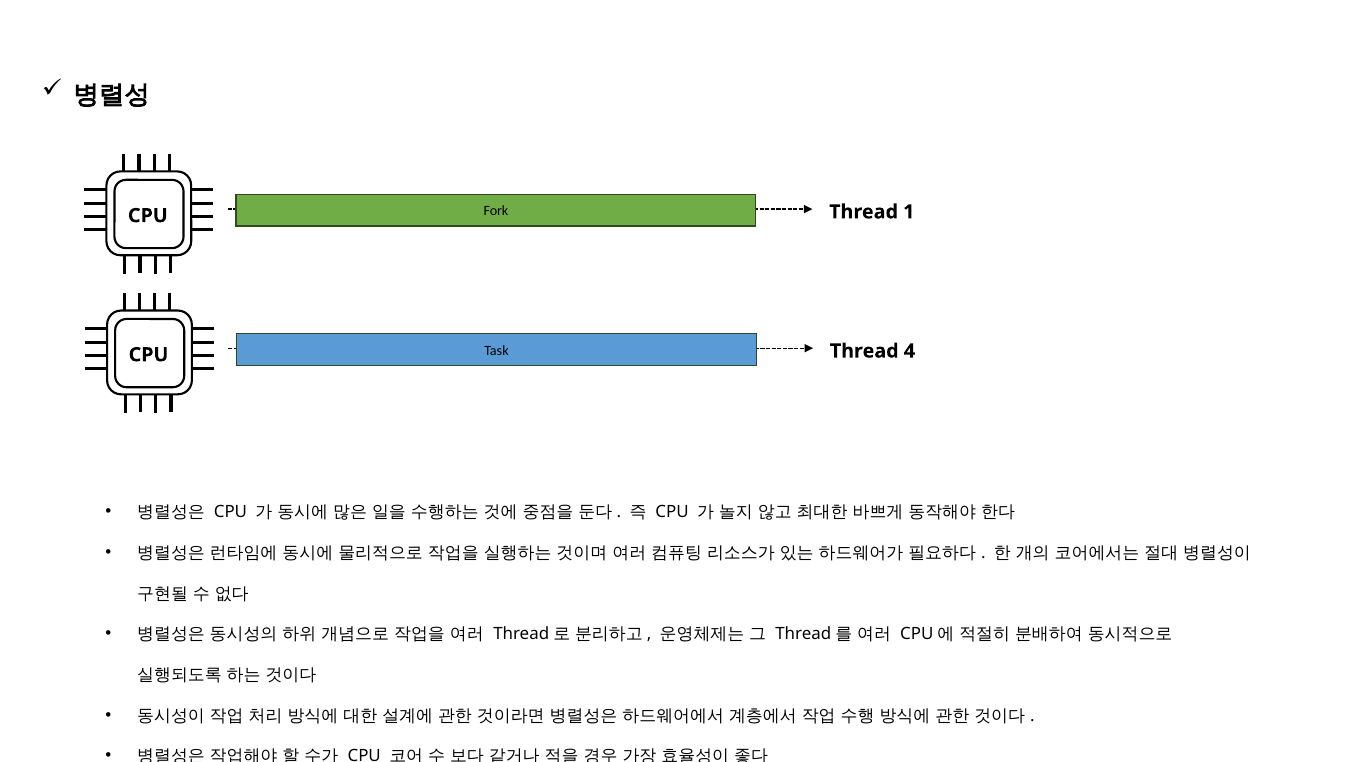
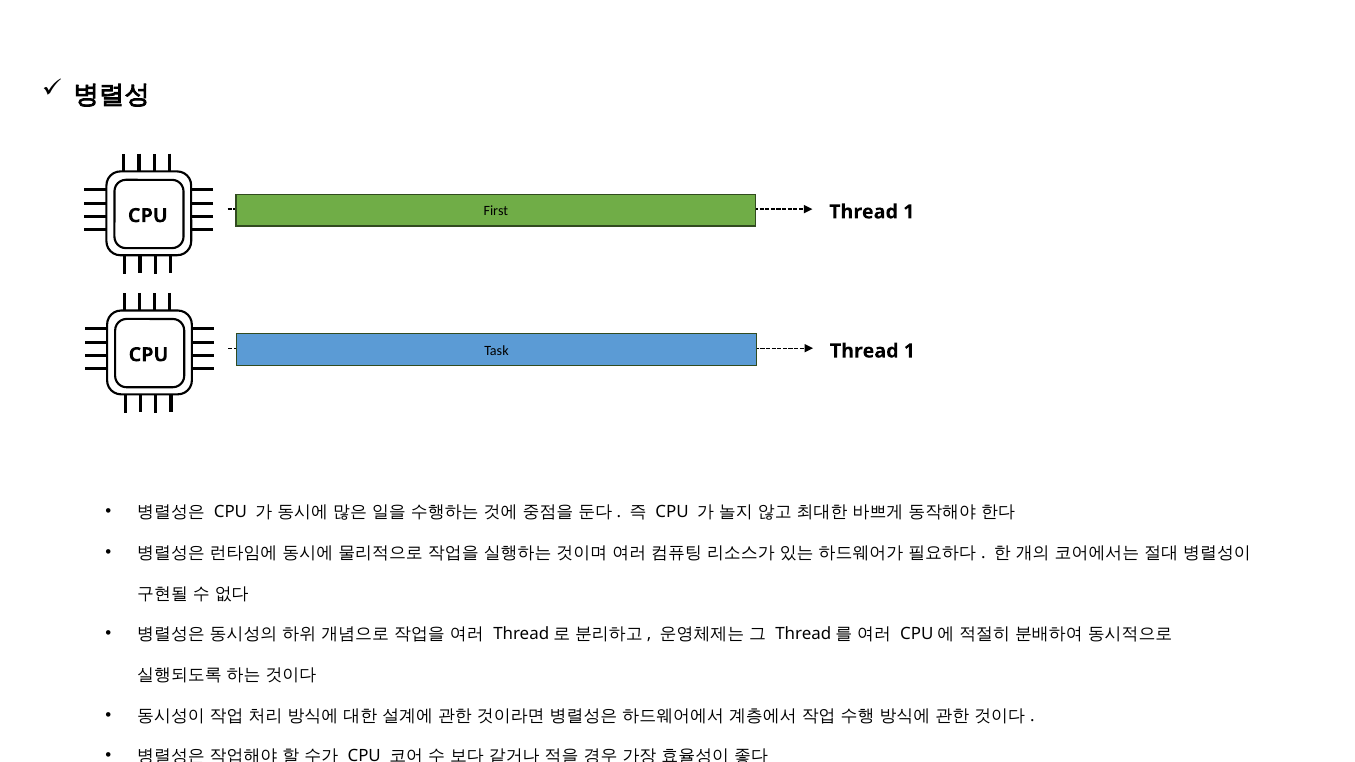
Fork: Fork -> First (496, 211)
Task Thread 4: 4 -> 1 (909, 351)
